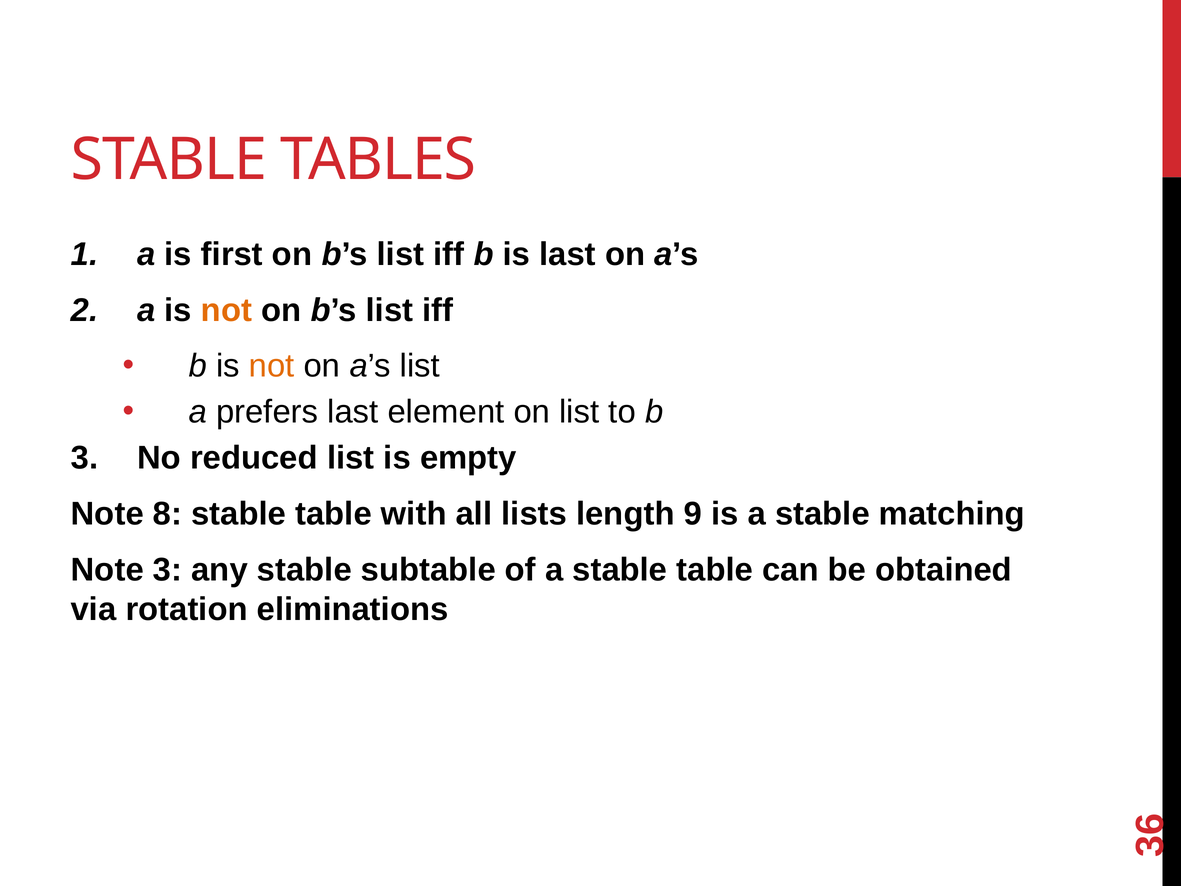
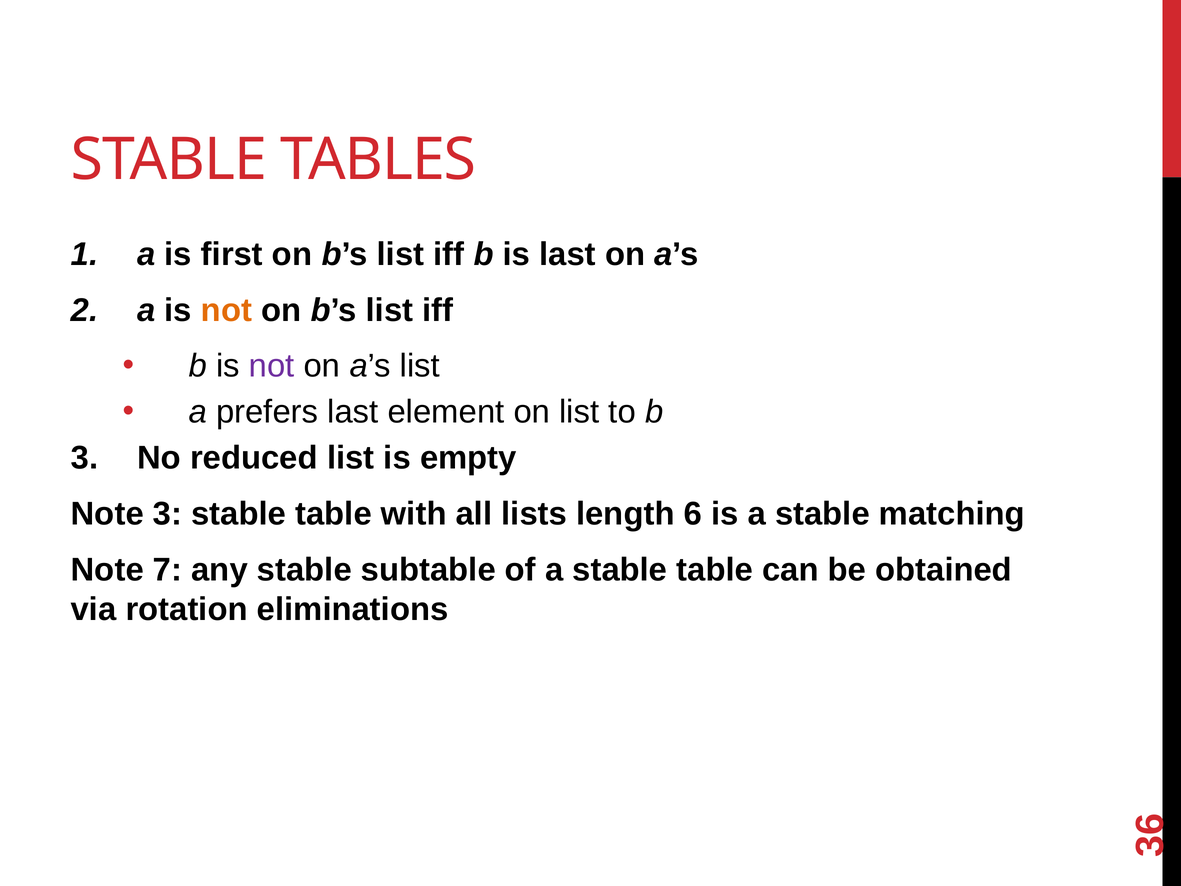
not colour: orange -> purple (272, 366)
Note 8: 8 -> 3 (167, 514)
length 9: 9 -> 6 (693, 514)
Note 3: 3 -> 7 (167, 570)
